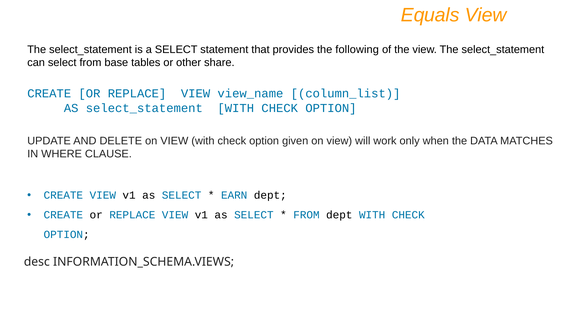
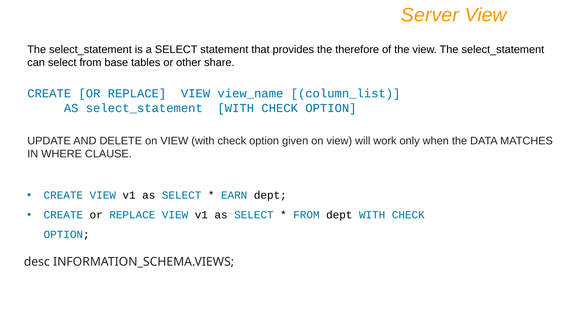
Equals: Equals -> Server (430, 15)
following: following -> therefore (357, 50)
